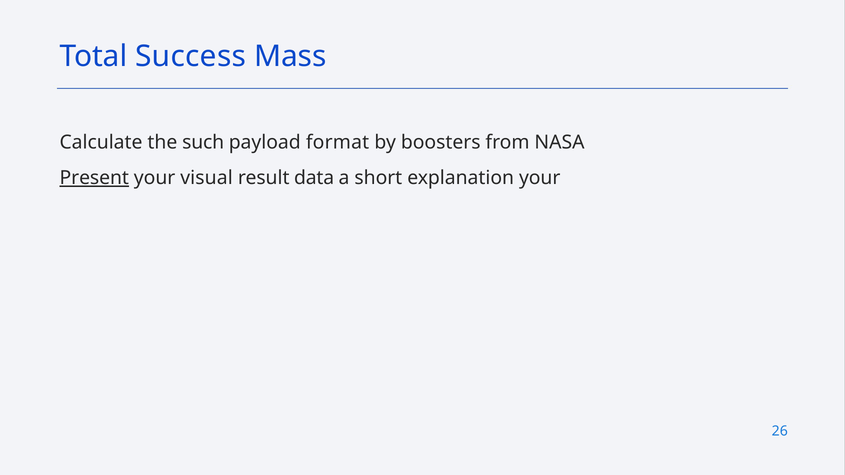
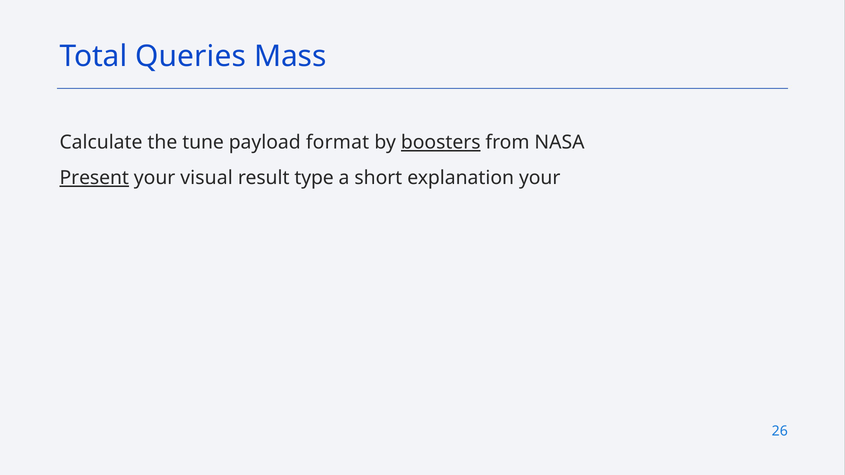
Success: Success -> Queries (191, 56)
such: such -> tune (203, 143)
boosters underline: none -> present (441, 143)
data: data -> type (314, 178)
